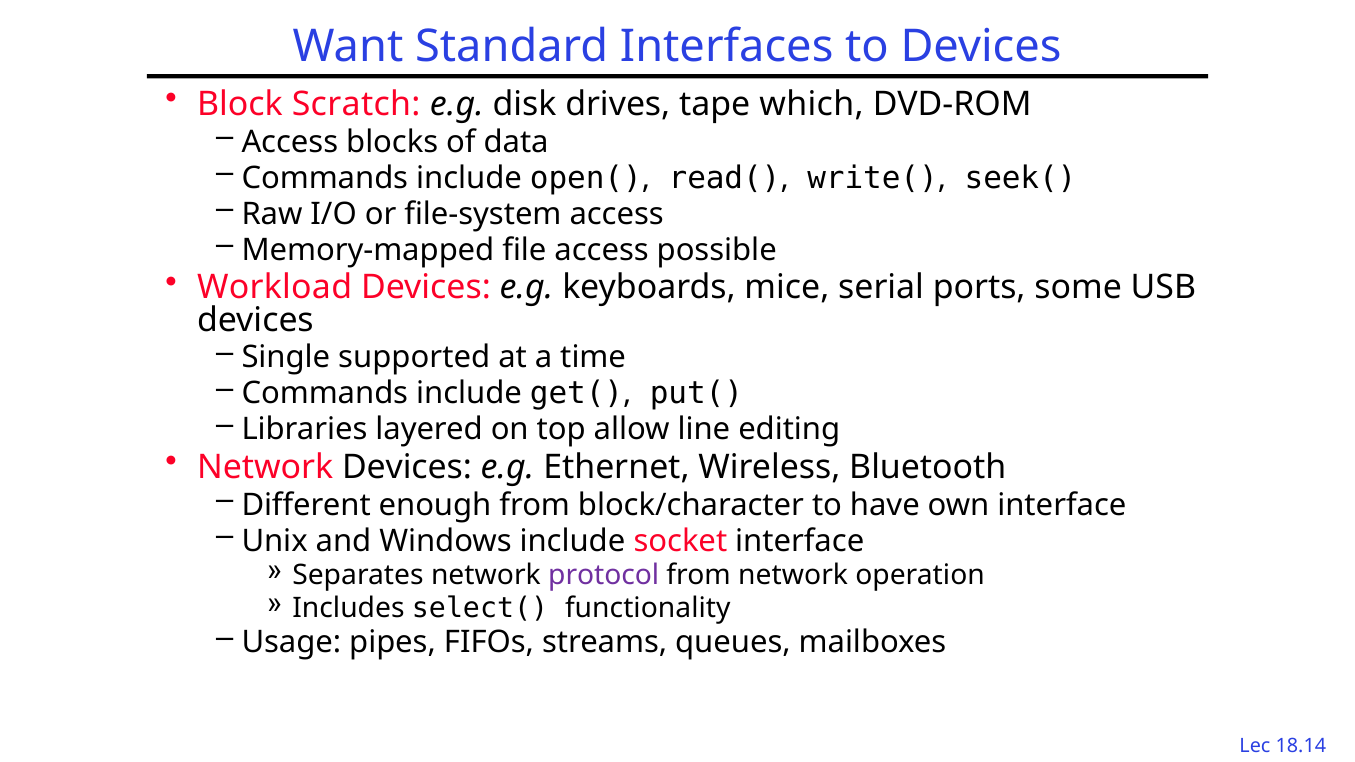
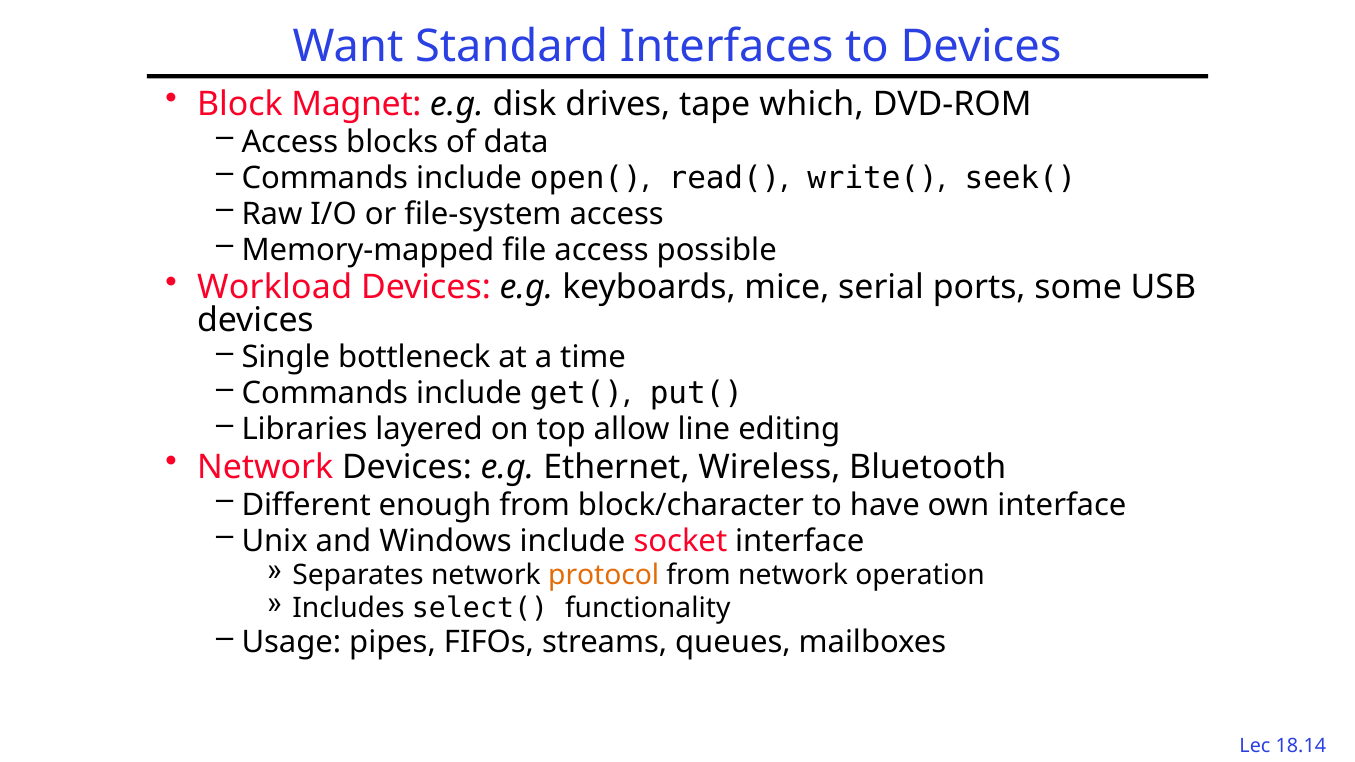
Scratch: Scratch -> Magnet (356, 104)
supported: supported -> bottleneck (414, 358)
protocol colour: purple -> orange (604, 575)
